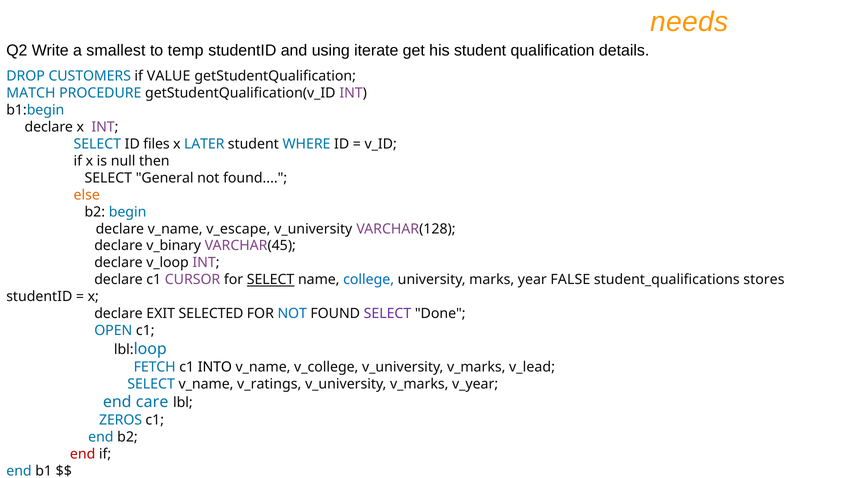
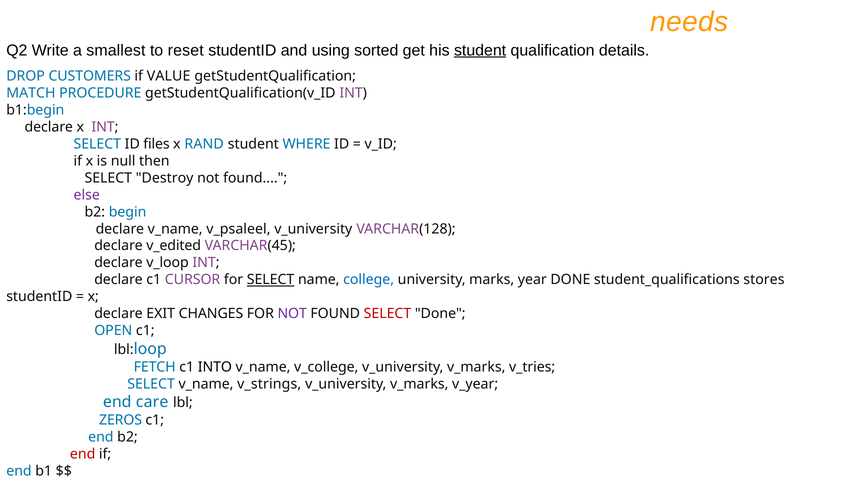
temp: temp -> reset (186, 50)
iterate: iterate -> sorted (376, 50)
student underline: none -> present (480, 50)
LATER: LATER -> RAND (204, 144)
General: General -> Destroy (165, 178)
else colour: orange -> purple (87, 195)
v_escape: v_escape -> v_psaleel (238, 229)
v_binary: v_binary -> v_edited (174, 246)
year FALSE: FALSE -> DONE (570, 280)
SELECTED: SELECTED -> CHANGES (211, 313)
NOT colour: blue -> purple (292, 313)
SELECT colour: purple -> red (387, 313)
v_lead: v_lead -> v_tries (532, 367)
v_ratings: v_ratings -> v_strings (269, 383)
